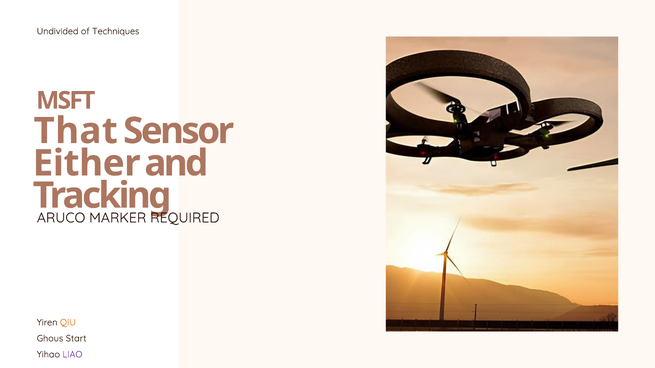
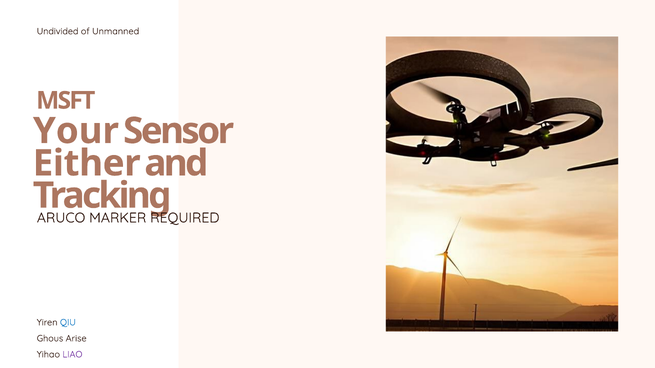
Techniques: Techniques -> Unmanned (116, 31)
That: That -> Your (76, 131)
QIU colour: orange -> blue (68, 323)
Start: Start -> Arise (76, 339)
